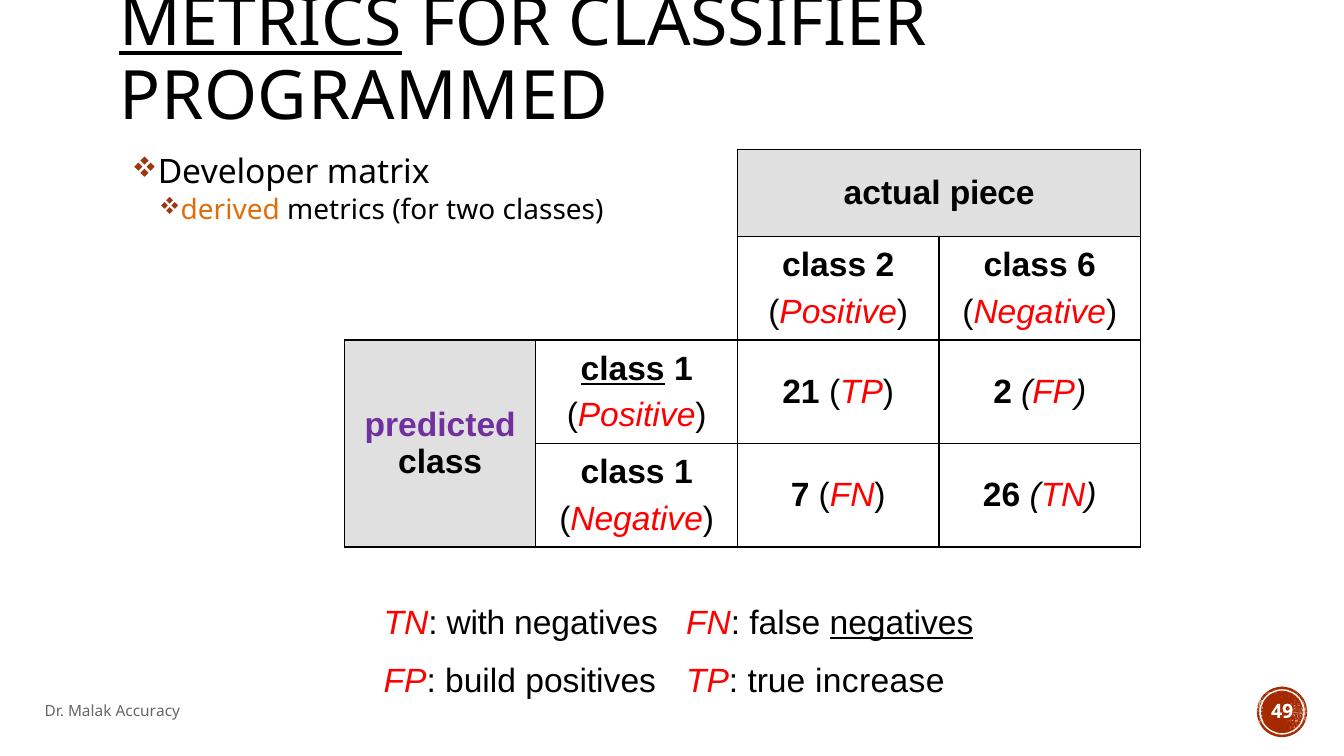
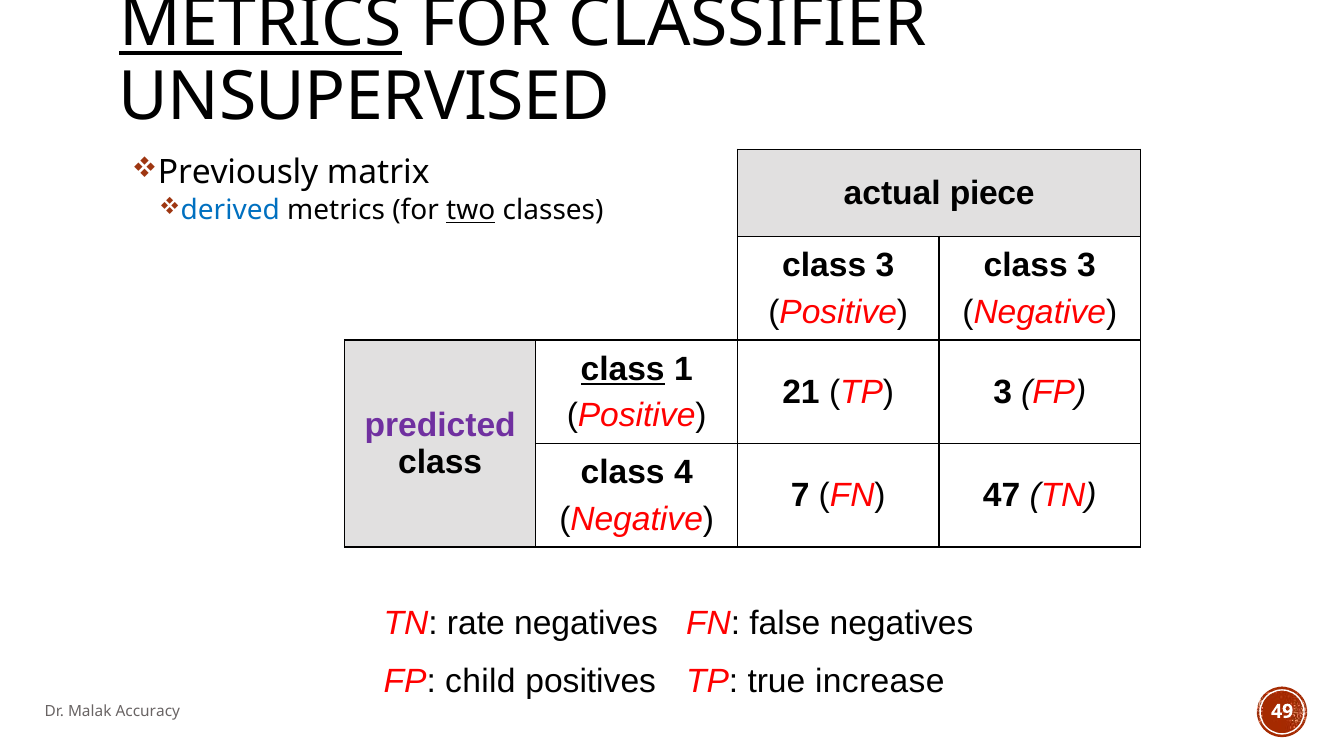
PROGRAMMED: PROGRAMMED -> UNSUPERVISED (365, 97)
Developer: Developer -> Previously (238, 172)
derived colour: orange -> blue (230, 211)
two underline: none -> present (471, 211)
2: 2 -> 3 (885, 266)
6: 6 -> 3 (1086, 266)
TP 2: 2 -> 3 (1003, 392)
1: 1 -> 4 (683, 473)
26: 26 -> 47 (1002, 496)
with: with -> rate (476, 624)
negatives underline: present -> none (902, 624)
build: build -> child (480, 681)
